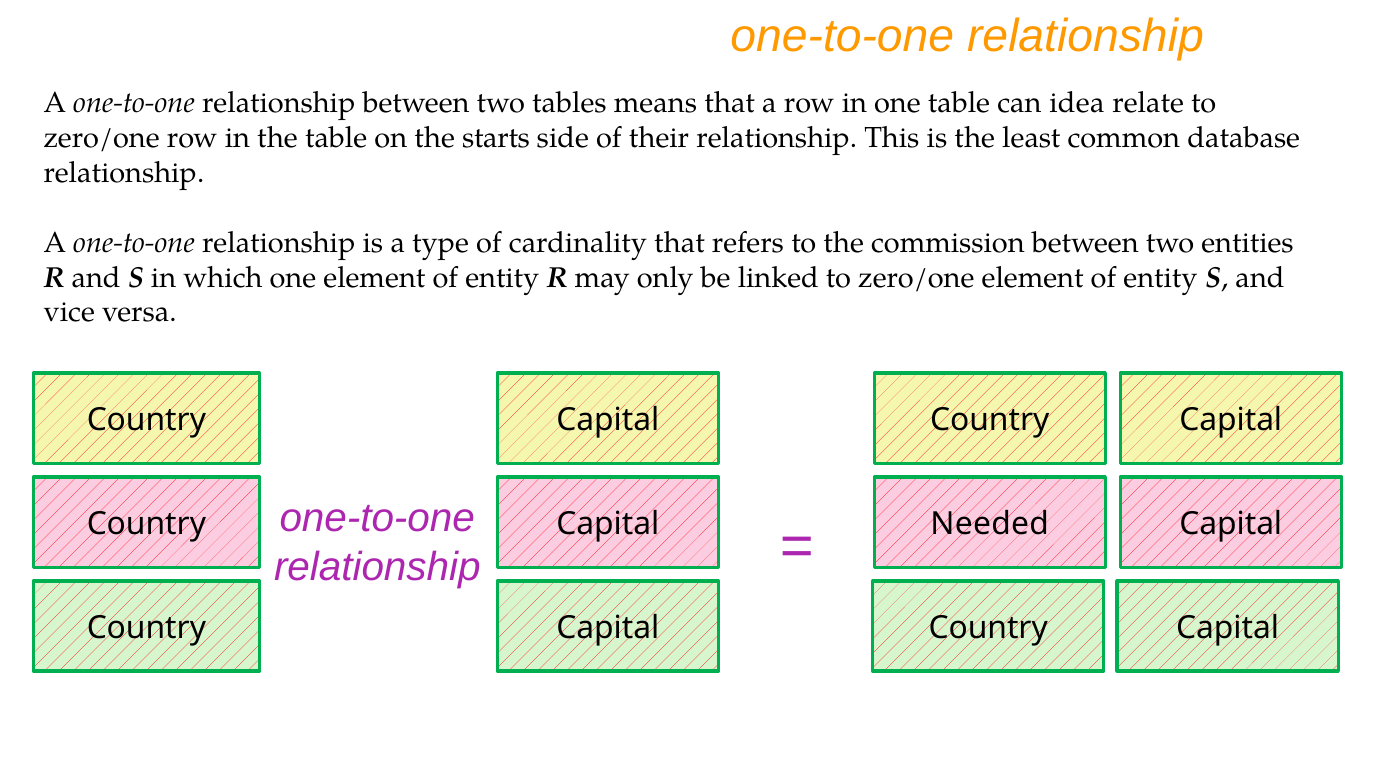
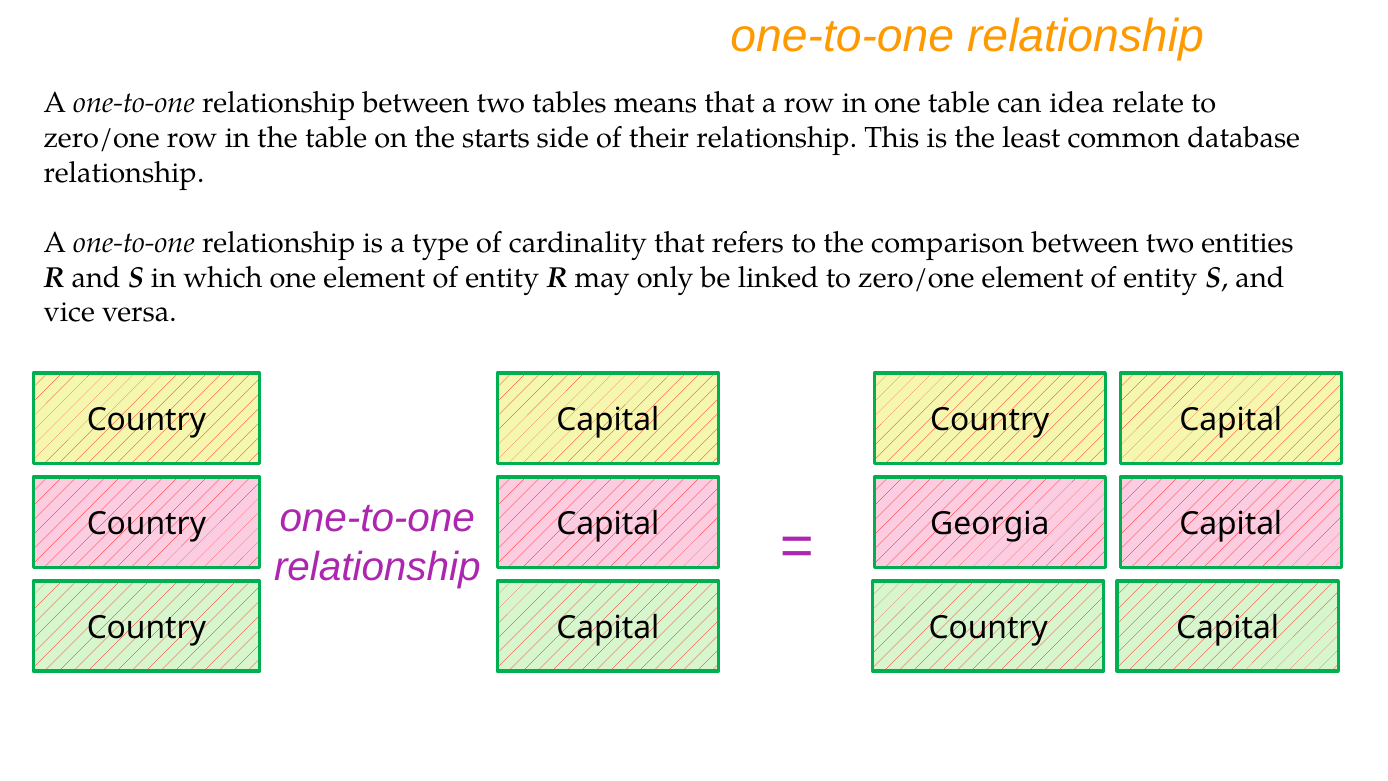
commission: commission -> comparison (948, 243)
Needed: Needed -> Georgia (990, 524)
